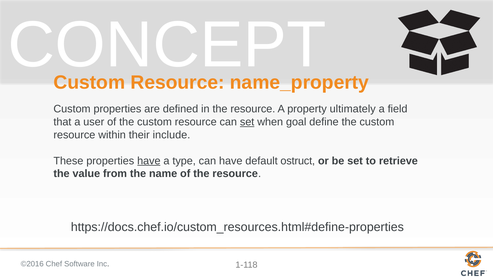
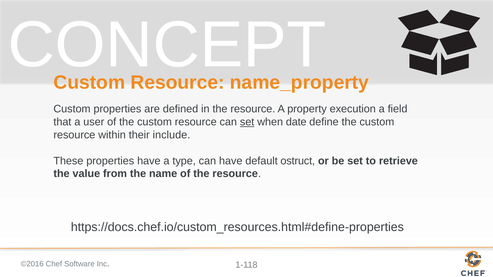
ultimately: ultimately -> execution (353, 109)
goal: goal -> date (296, 122)
have underline: present -> none (149, 161)
